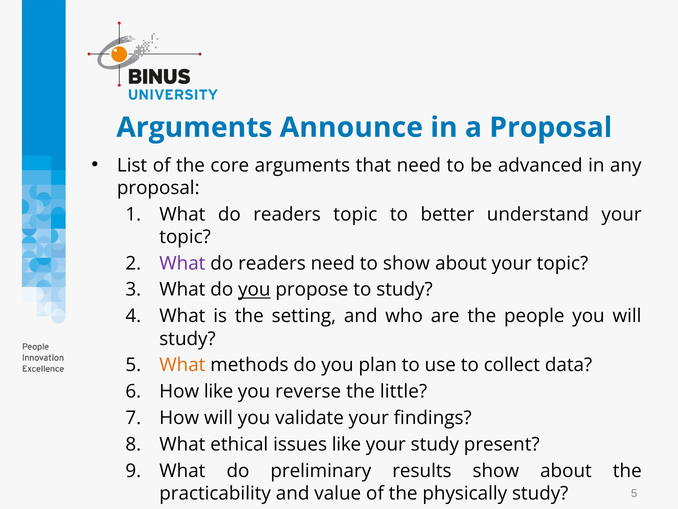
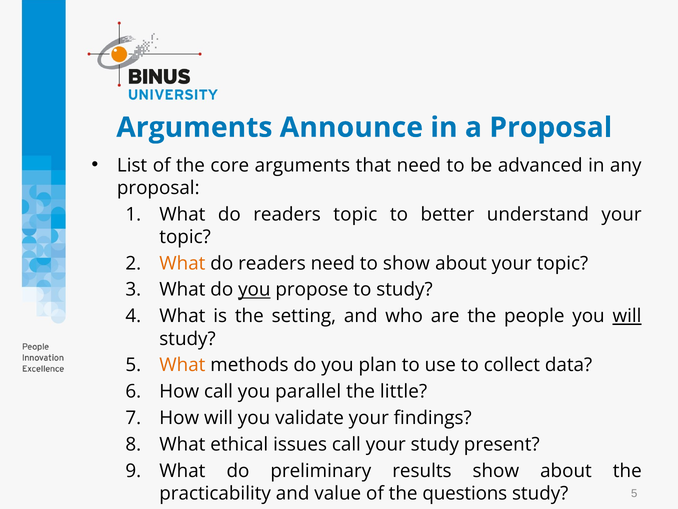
What colour: purple -> orange (182, 263)
will underline: none -> present (627, 316)
How like: like -> call (219, 391)
reverse: reverse -> parallel (308, 391)
issues like: like -> call (346, 444)
physically: physically -> questions (465, 493)
